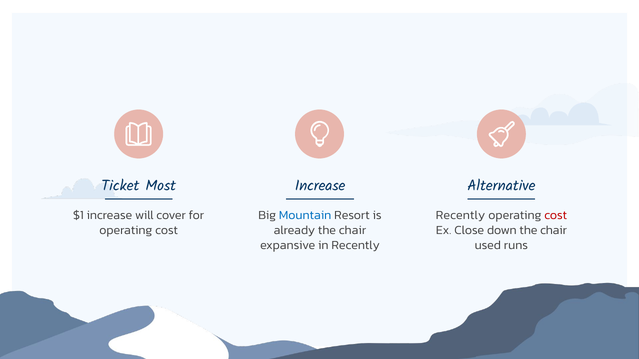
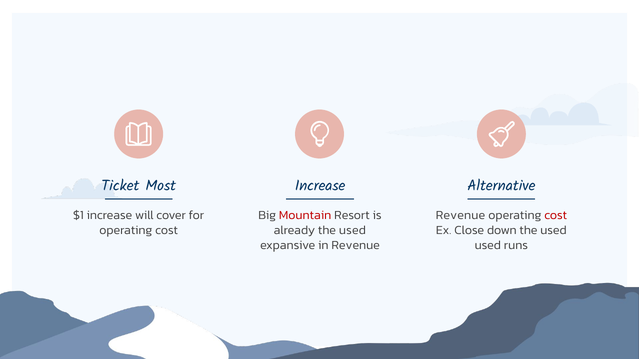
Mountain colour: blue -> red (305, 215)
Recently: Recently -> Revenue (460, 215)
already the chair: chair -> used (352, 230)
down the chair: chair -> used (554, 230)
in Recently: Recently -> Revenue (356, 245)
